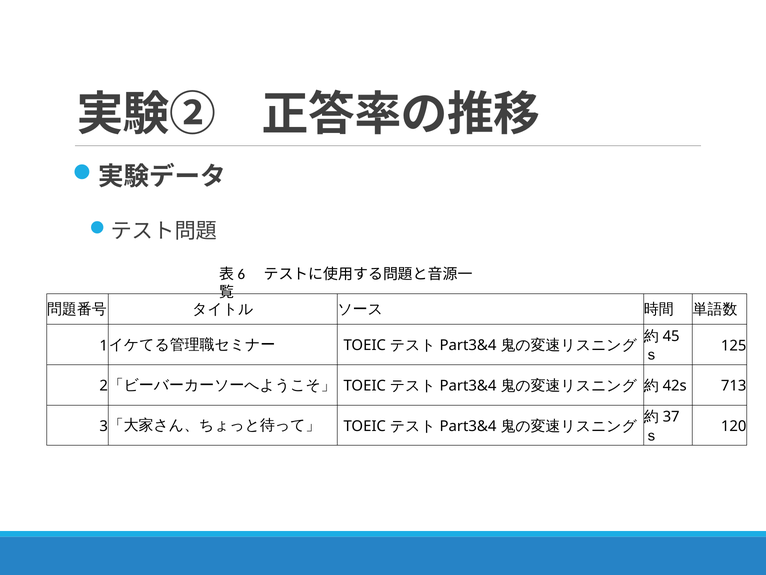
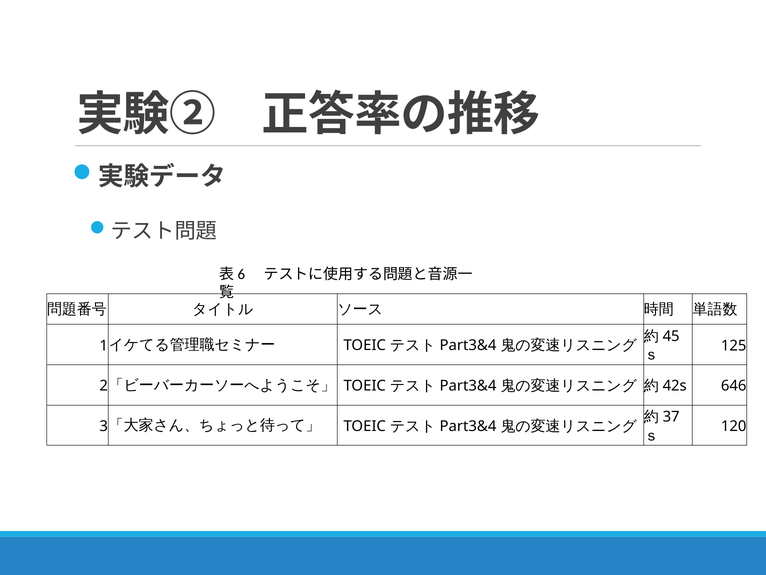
713: 713 -> 646 (734, 386)
